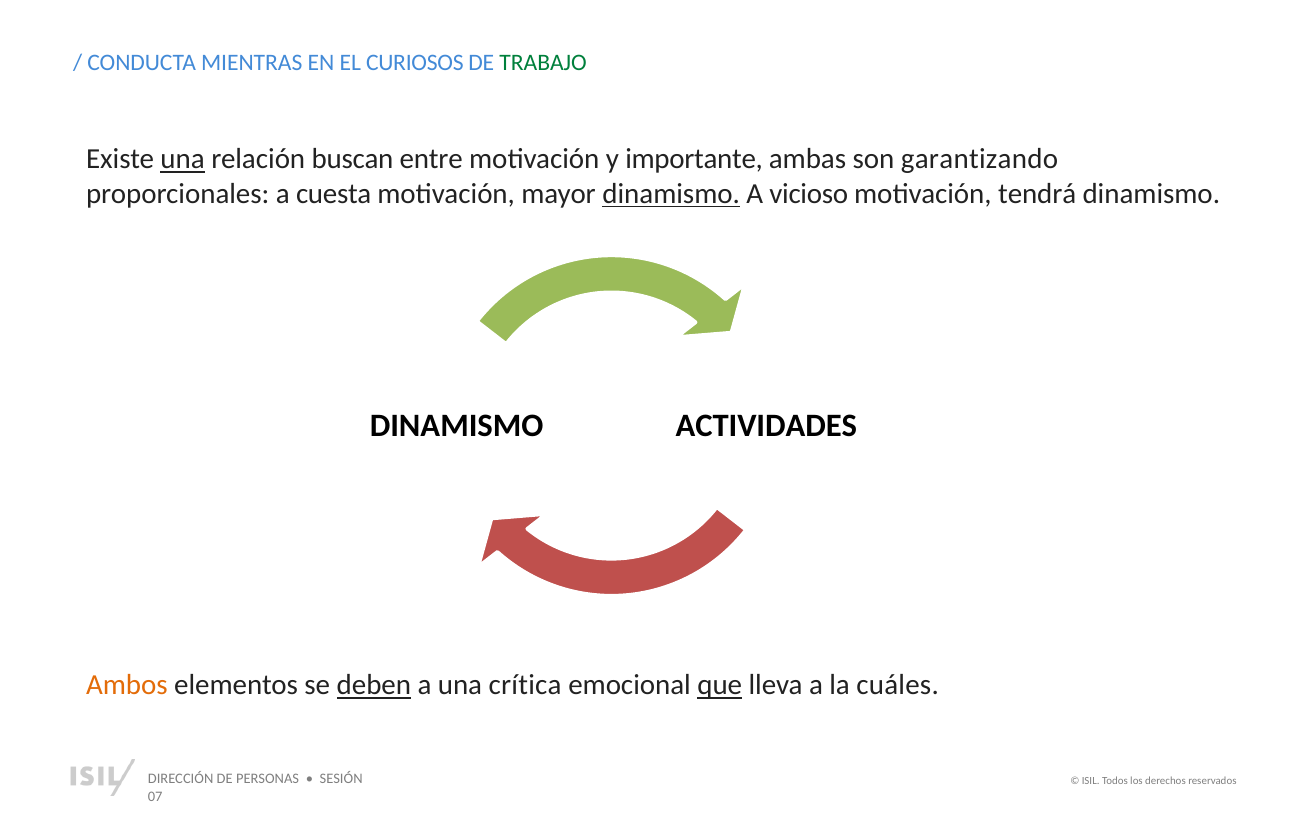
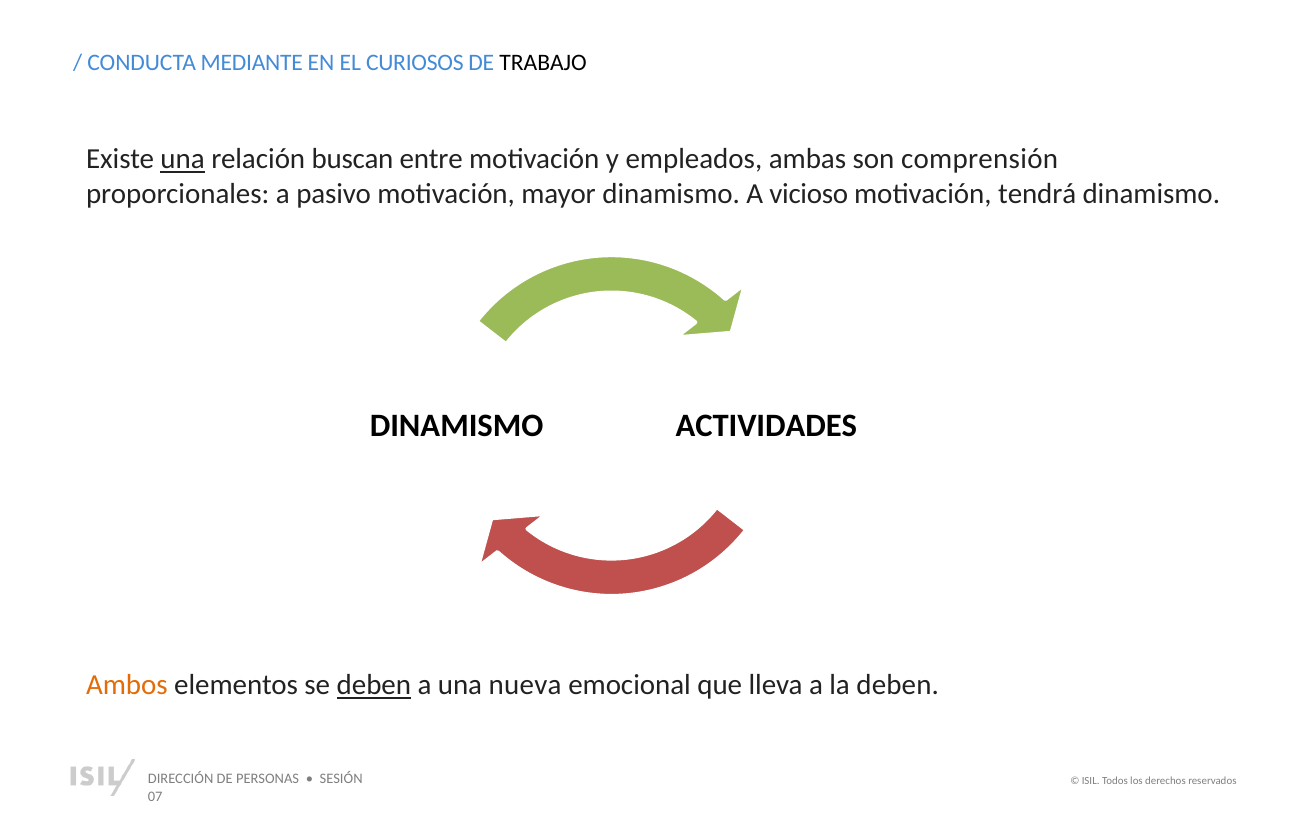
MIENTRAS: MIENTRAS -> MEDIANTE (252, 63)
TRABAJO colour: green -> black (543, 63)
importante: importante -> empleados (694, 159)
garantizando: garantizando -> comprensión (980, 159)
cuesta: cuesta -> pasivo (334, 194)
dinamismo underline: present -> none (671, 194)
crítica: crítica -> nueva (525, 685)
que underline: present -> none (720, 685)
la cuáles: cuáles -> deben (898, 685)
